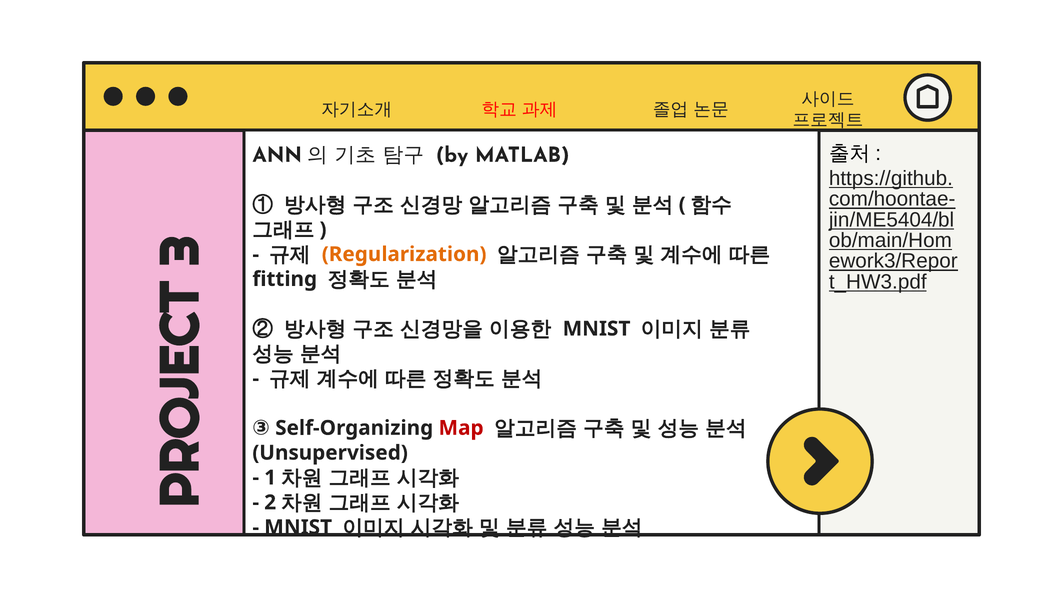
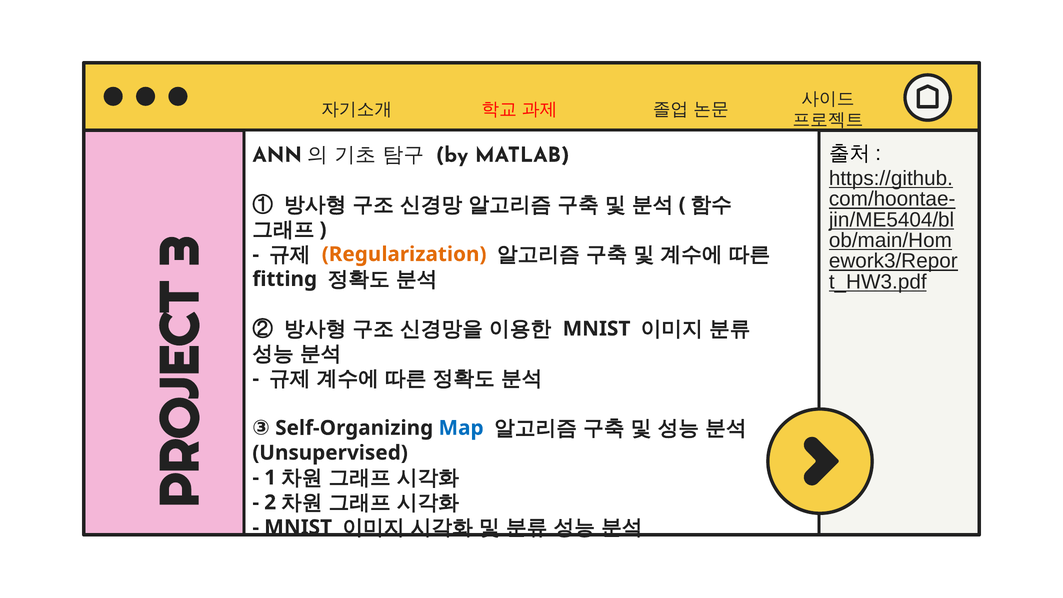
Map colour: red -> blue (461, 428)
